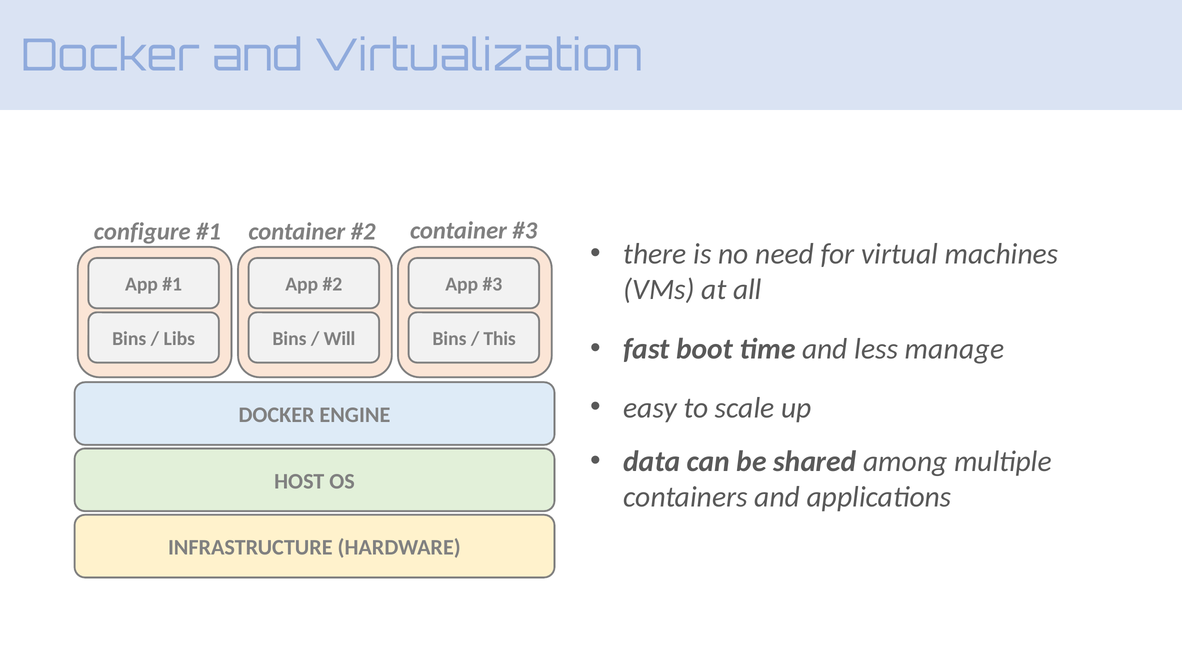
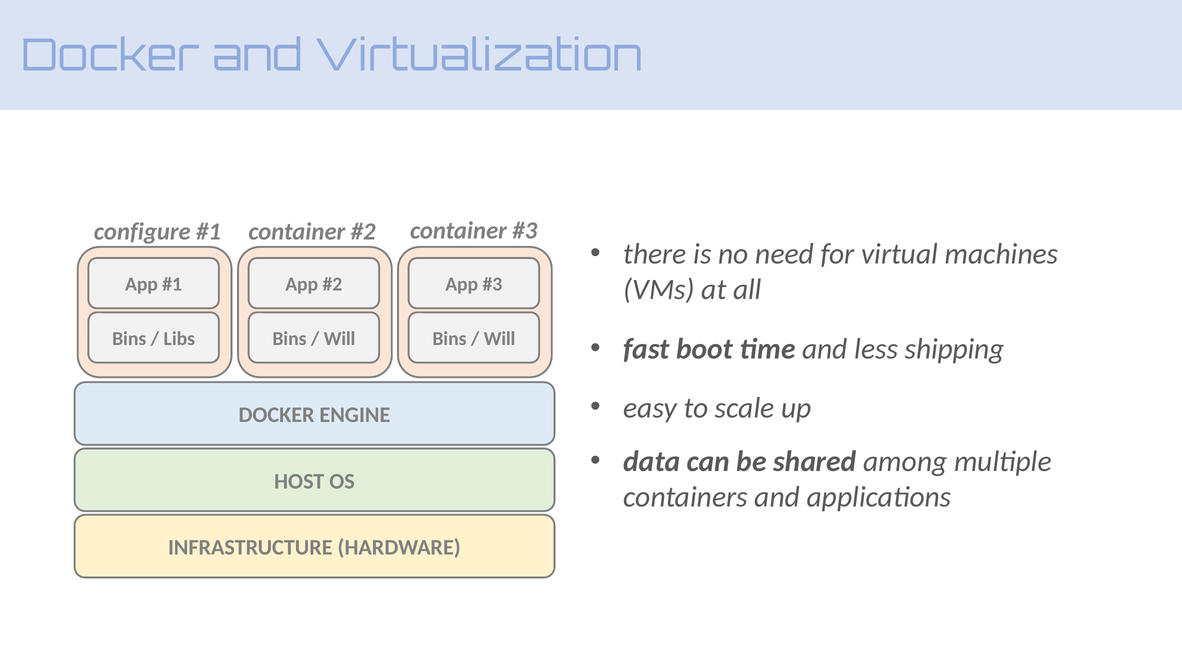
This: This -> Will (500, 339)
manage: manage -> shipping (955, 349)
